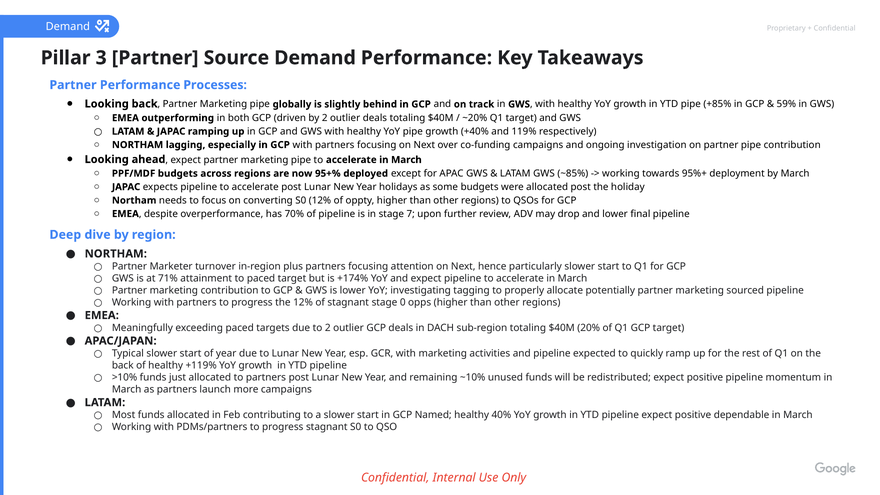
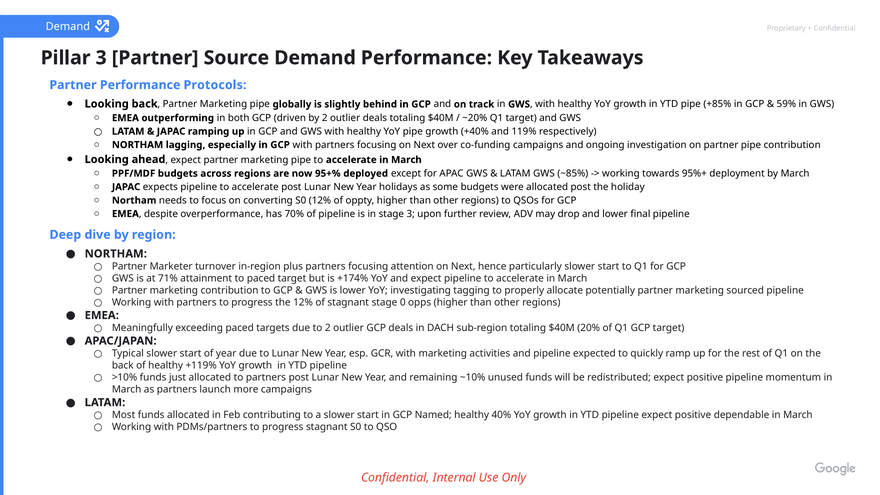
Processes: Processes -> Protocols (215, 85)
stage 7: 7 -> 3 (411, 214)
